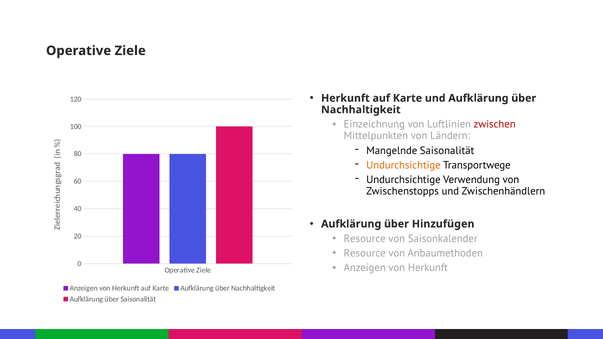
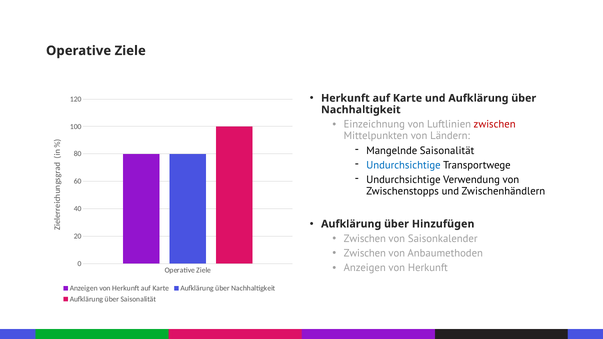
Undurchsichtige colour: orange -> blue (403, 165)
Resource: Resource -> Zwischen (365, 239)
Resource: Resource -> Zwischen (365, 253)
